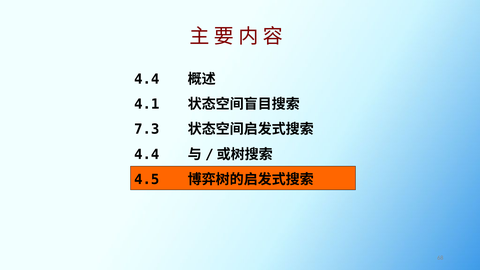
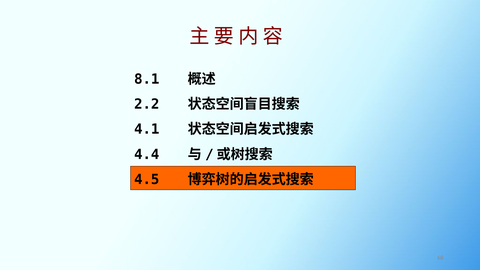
4.4: 4.4 -> 8.1 (147, 79)
4.1: 4.1 -> 2.2 (147, 104)
7.3: 7.3 -> 4.1 (147, 129)
